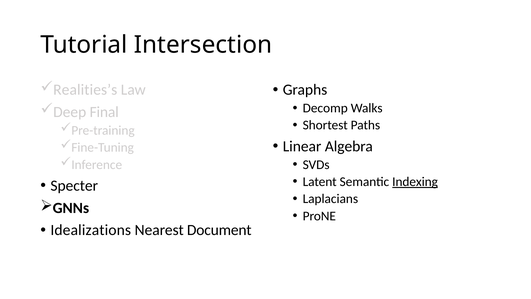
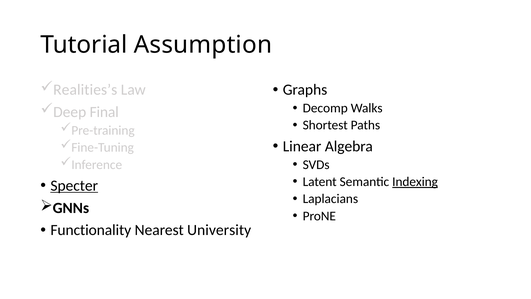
Intersection: Intersection -> Assumption (203, 45)
Specter underline: none -> present (74, 185)
Idealizations: Idealizations -> Functionality (91, 230)
Document: Document -> University (219, 230)
